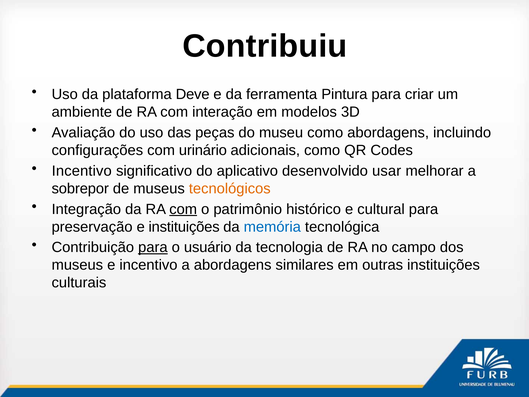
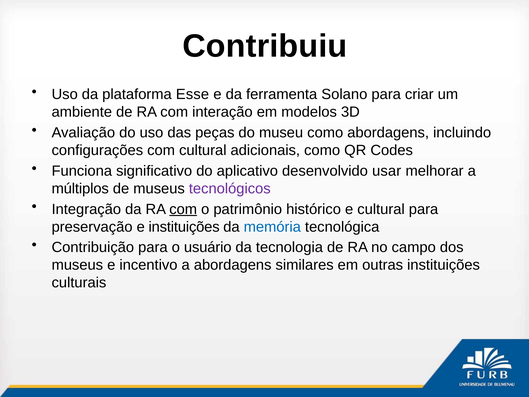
Deve: Deve -> Esse (192, 94)
Pintura: Pintura -> Solano (344, 94)
com urinário: urinário -> cultural (203, 150)
Incentivo: Incentivo -> Funciona (82, 171)
sobrepor: sobrepor -> múltiplos (80, 188)
tecnológicos colour: orange -> purple (230, 188)
para underline: present -> none (153, 247)
